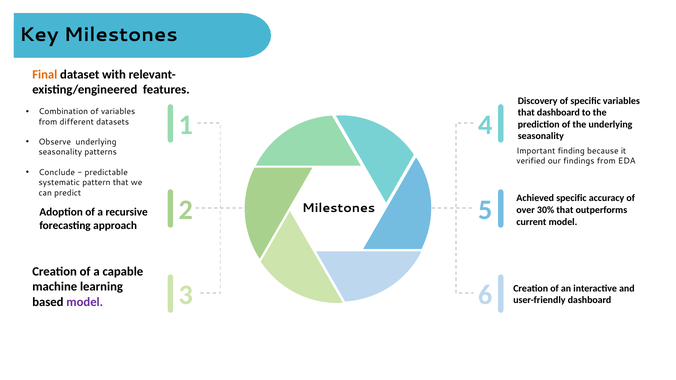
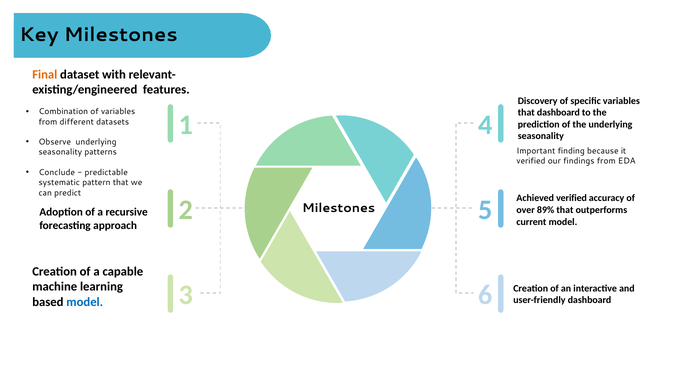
Achieved specific: specific -> verified (571, 198)
30%: 30% -> 89% (546, 210)
model colour: purple -> blue (85, 302)
